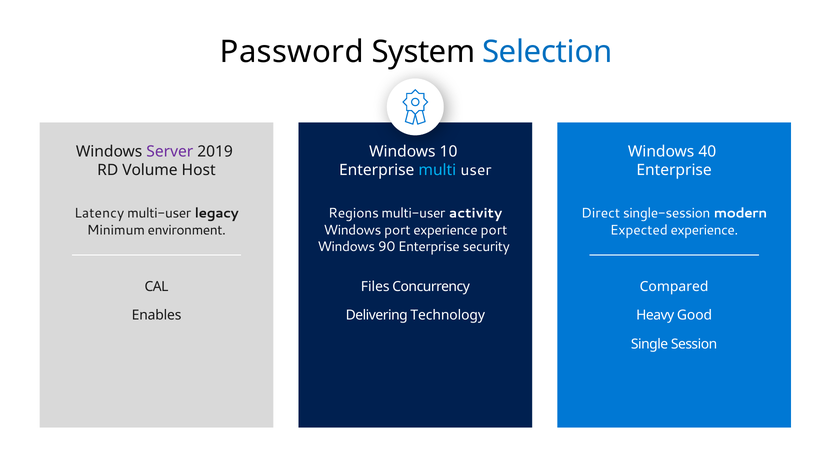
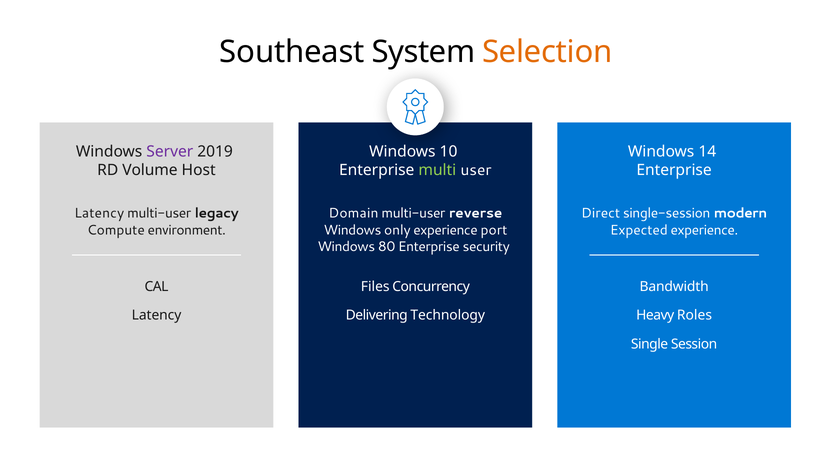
Password: Password -> Southeast (292, 52)
Selection colour: blue -> orange (547, 52)
40: 40 -> 14 (707, 152)
multi colour: light blue -> light green (437, 170)
Regions: Regions -> Domain (353, 214)
activity: activity -> reverse (476, 214)
Minimum: Minimum -> Compute (116, 230)
Windows port: port -> only (397, 230)
90: 90 -> 80 (387, 247)
Compared: Compared -> Bandwidth (674, 287)
Enables: Enables -> Latency (157, 316)
Good: Good -> Roles (694, 316)
